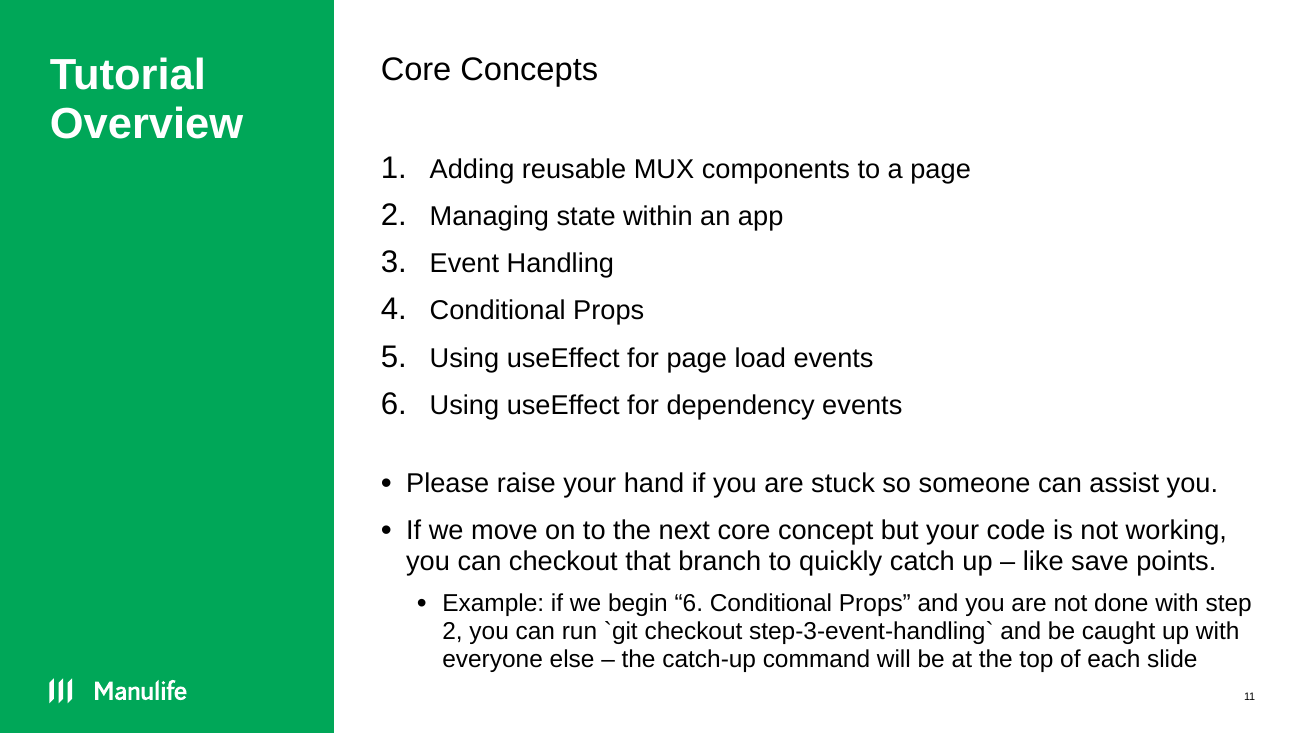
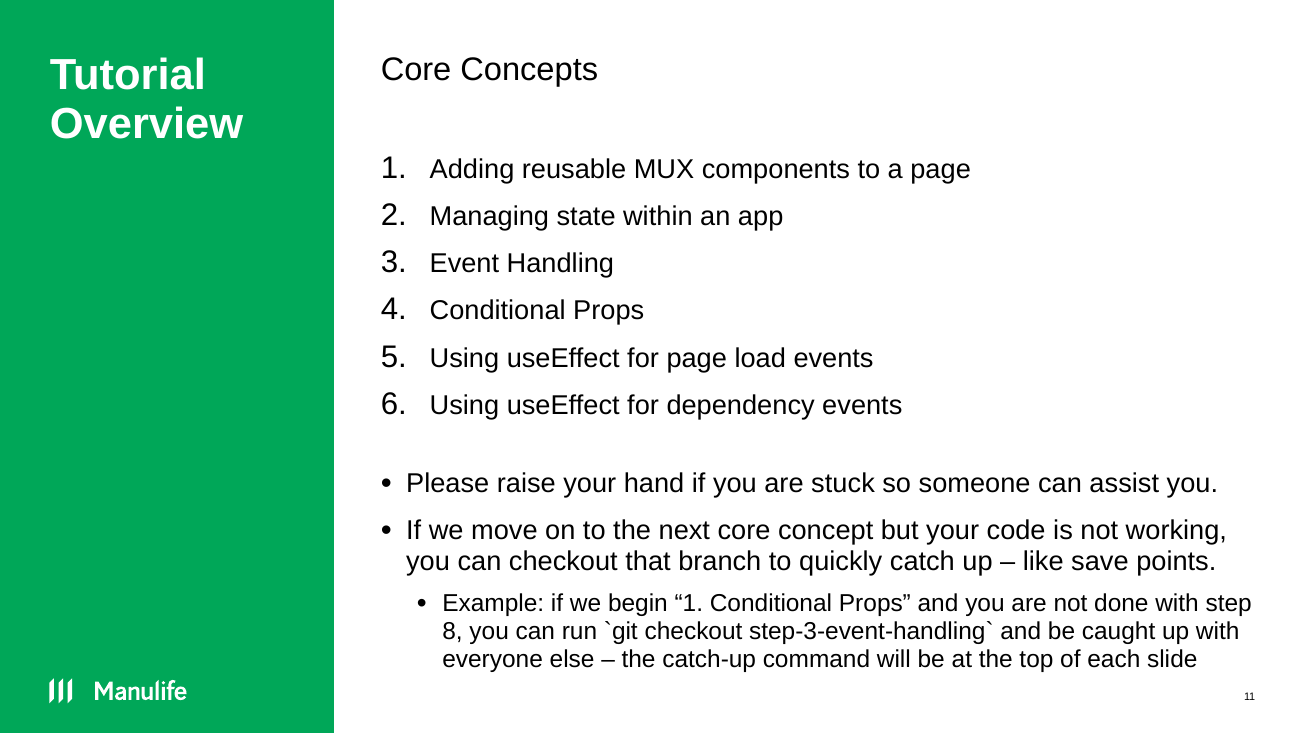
begin 6: 6 -> 1 (689, 604)
2: 2 -> 8 (453, 632)
